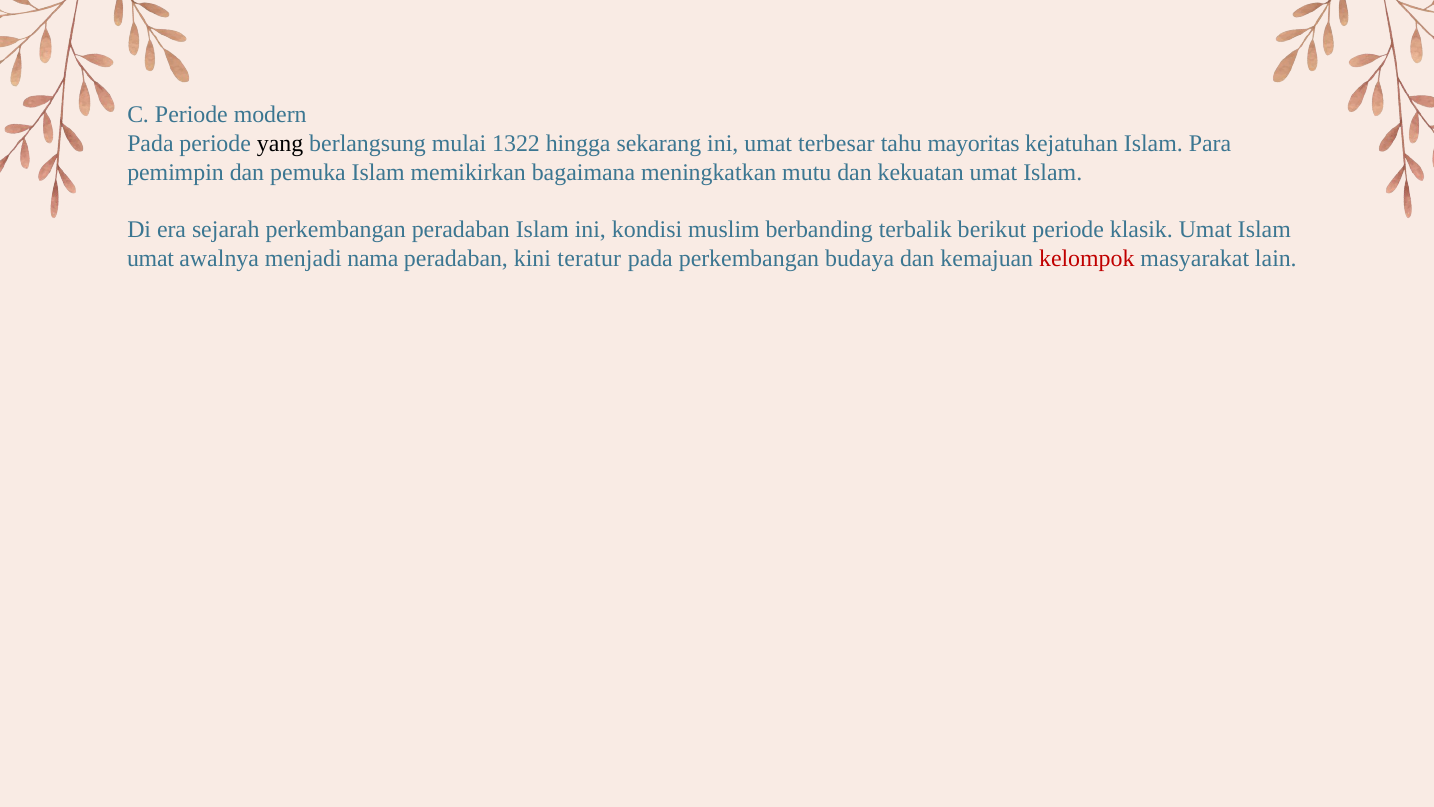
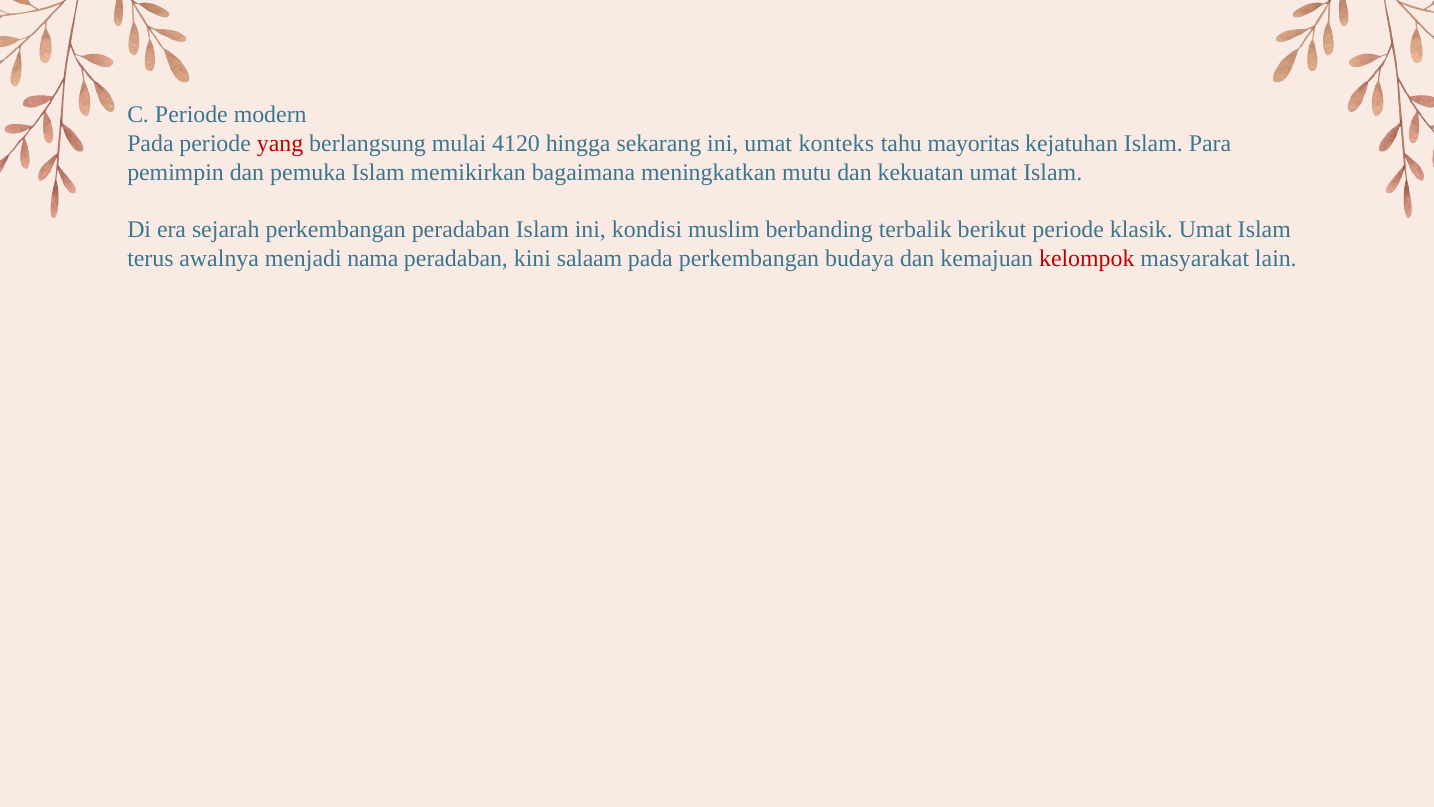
yang colour: black -> red (280, 144)
1322: 1322 -> 4120 (516, 144)
terbesar: terbesar -> konteks (836, 144)
umat: umat -> terus (150, 258)
teratur: teratur -> salaam (590, 258)
